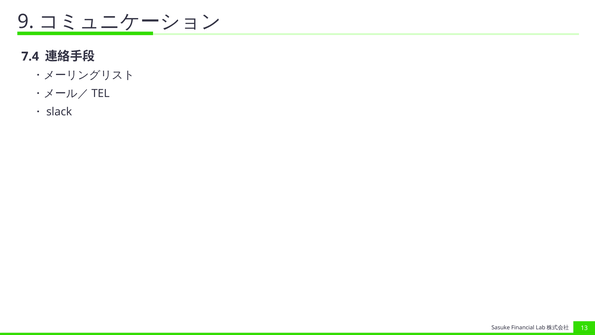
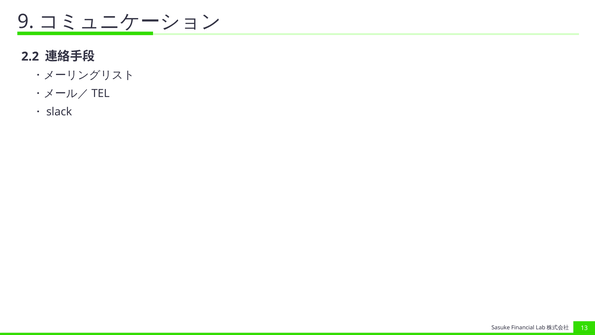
7.4: 7.4 -> 2.2 (30, 56)
